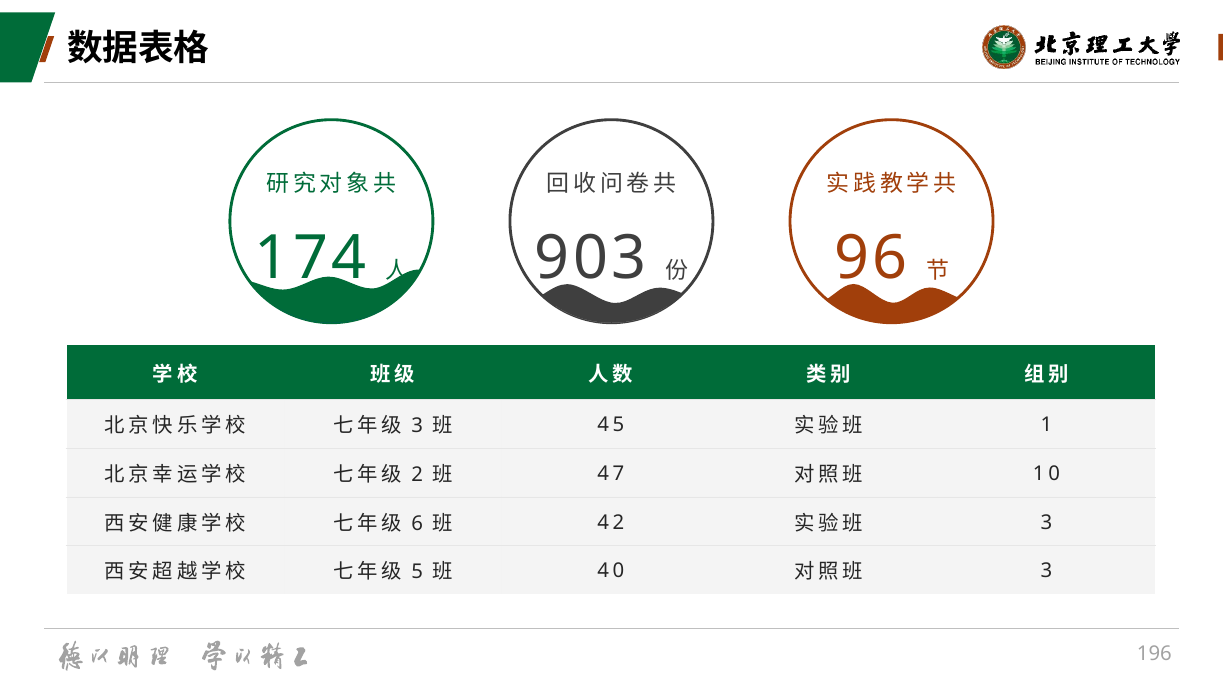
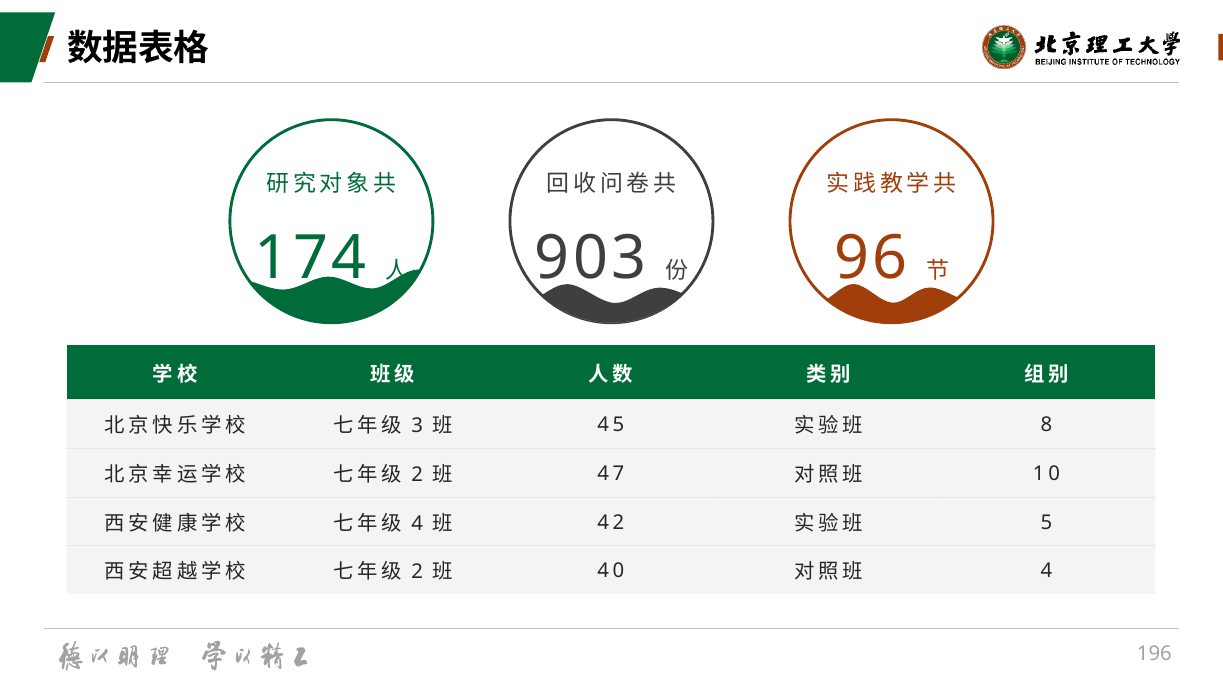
1: 1 -> 8 (1046, 425)
6: 6 -> 4 (417, 523)
3: 3 -> 5 (1046, 522)
5: 5 -> 2 (417, 572)
3: 3 -> 4 (1046, 571)
